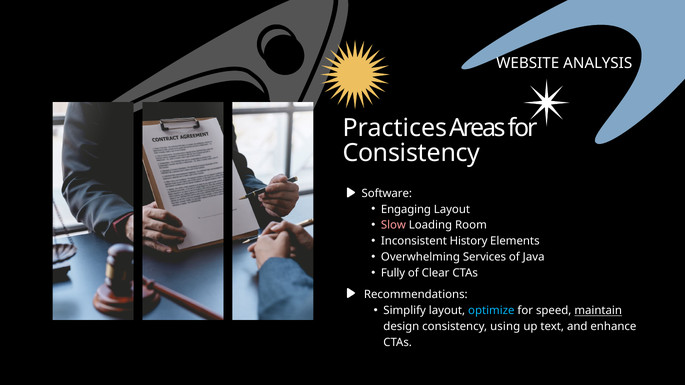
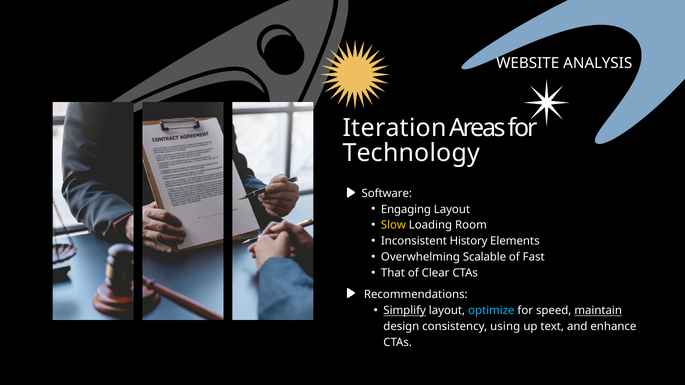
Practices: Practices -> Iteration (395, 128)
Consistency: Consistency -> Technology (411, 153)
Slow colour: pink -> yellow (393, 225)
Services: Services -> Scalable (484, 257)
Java: Java -> Fast (534, 257)
Fully: Fully -> That (393, 273)
Simplify underline: none -> present (405, 311)
